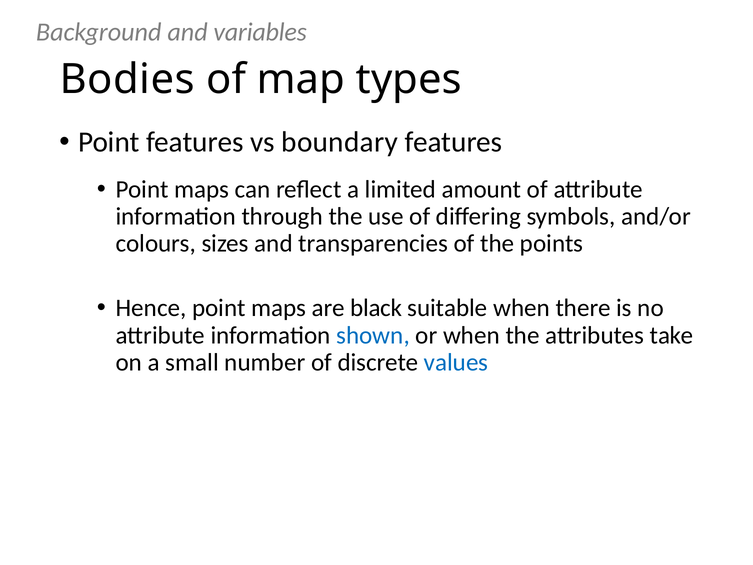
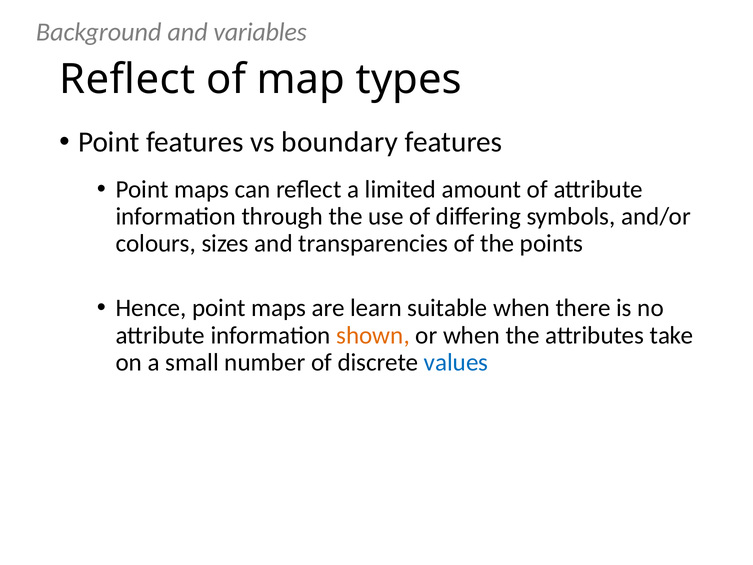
Bodies: Bodies -> Reflect (127, 80)
black: black -> learn (376, 308)
shown colour: blue -> orange (373, 335)
